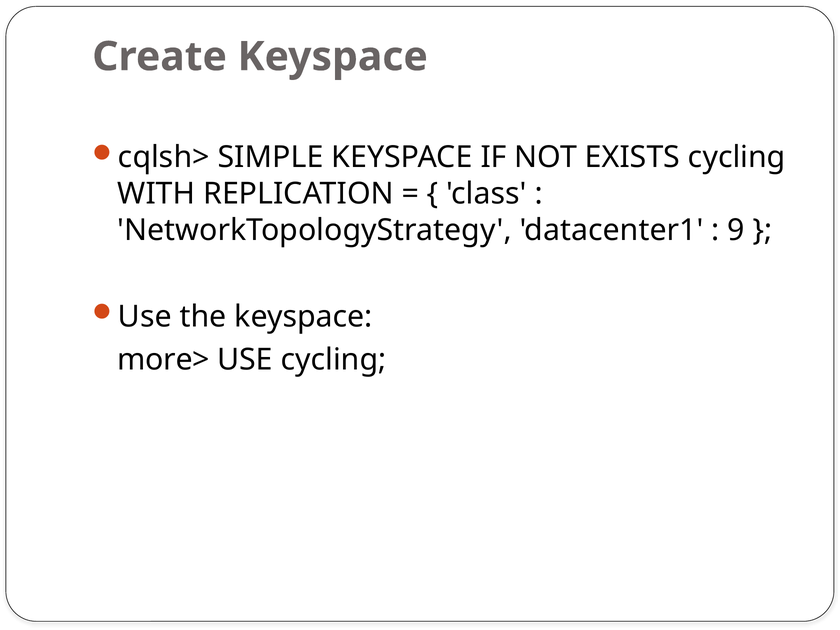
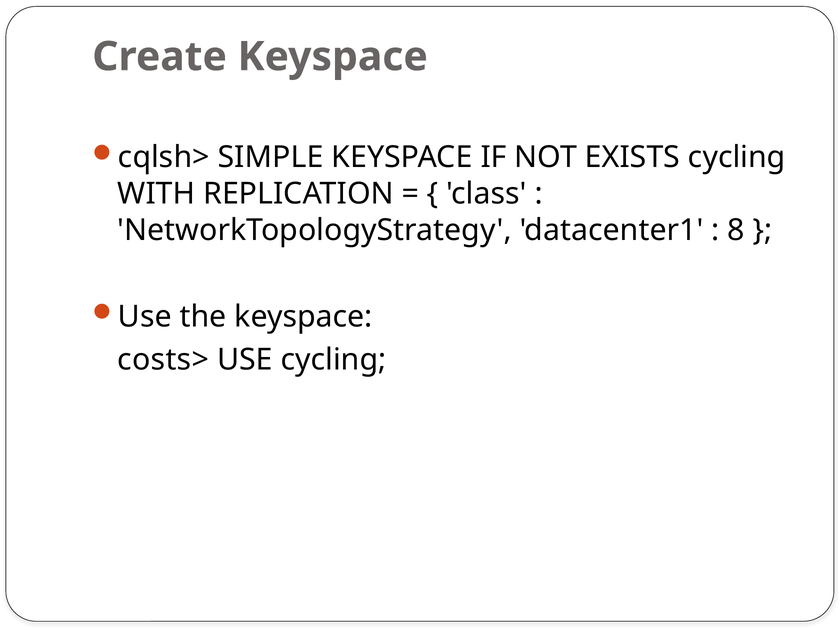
9: 9 -> 8 (736, 230)
more>: more> -> costs> (163, 360)
